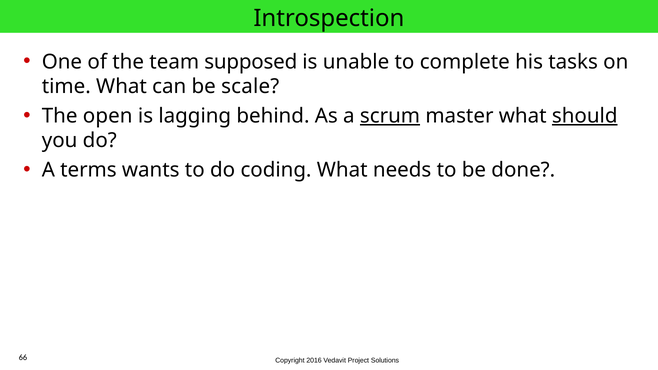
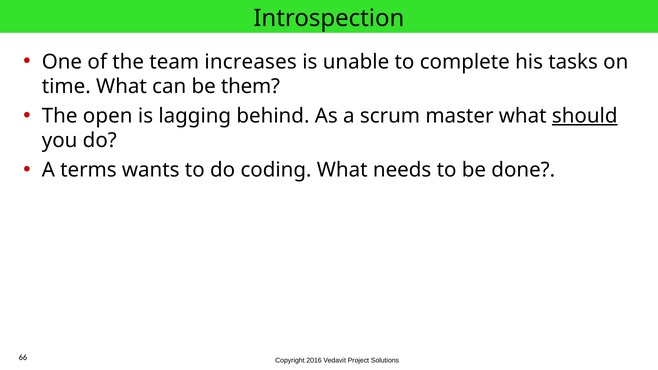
supposed: supposed -> increases (251, 62)
scale: scale -> them (250, 86)
scrum underline: present -> none (390, 116)
